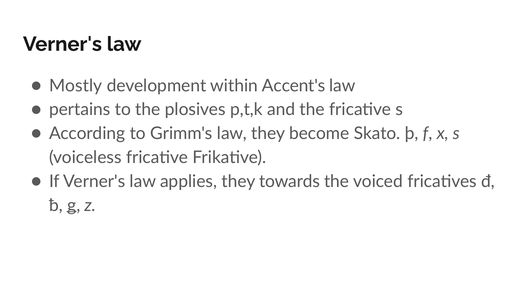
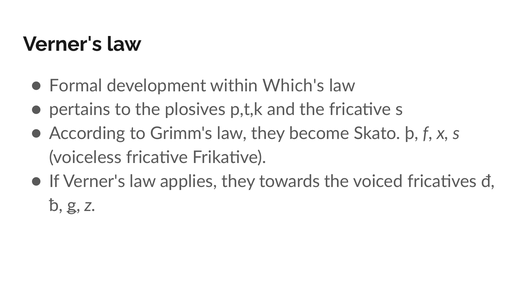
Mostly: Mostly -> Formal (76, 86)
Accent's: Accent's -> Which's (293, 86)
